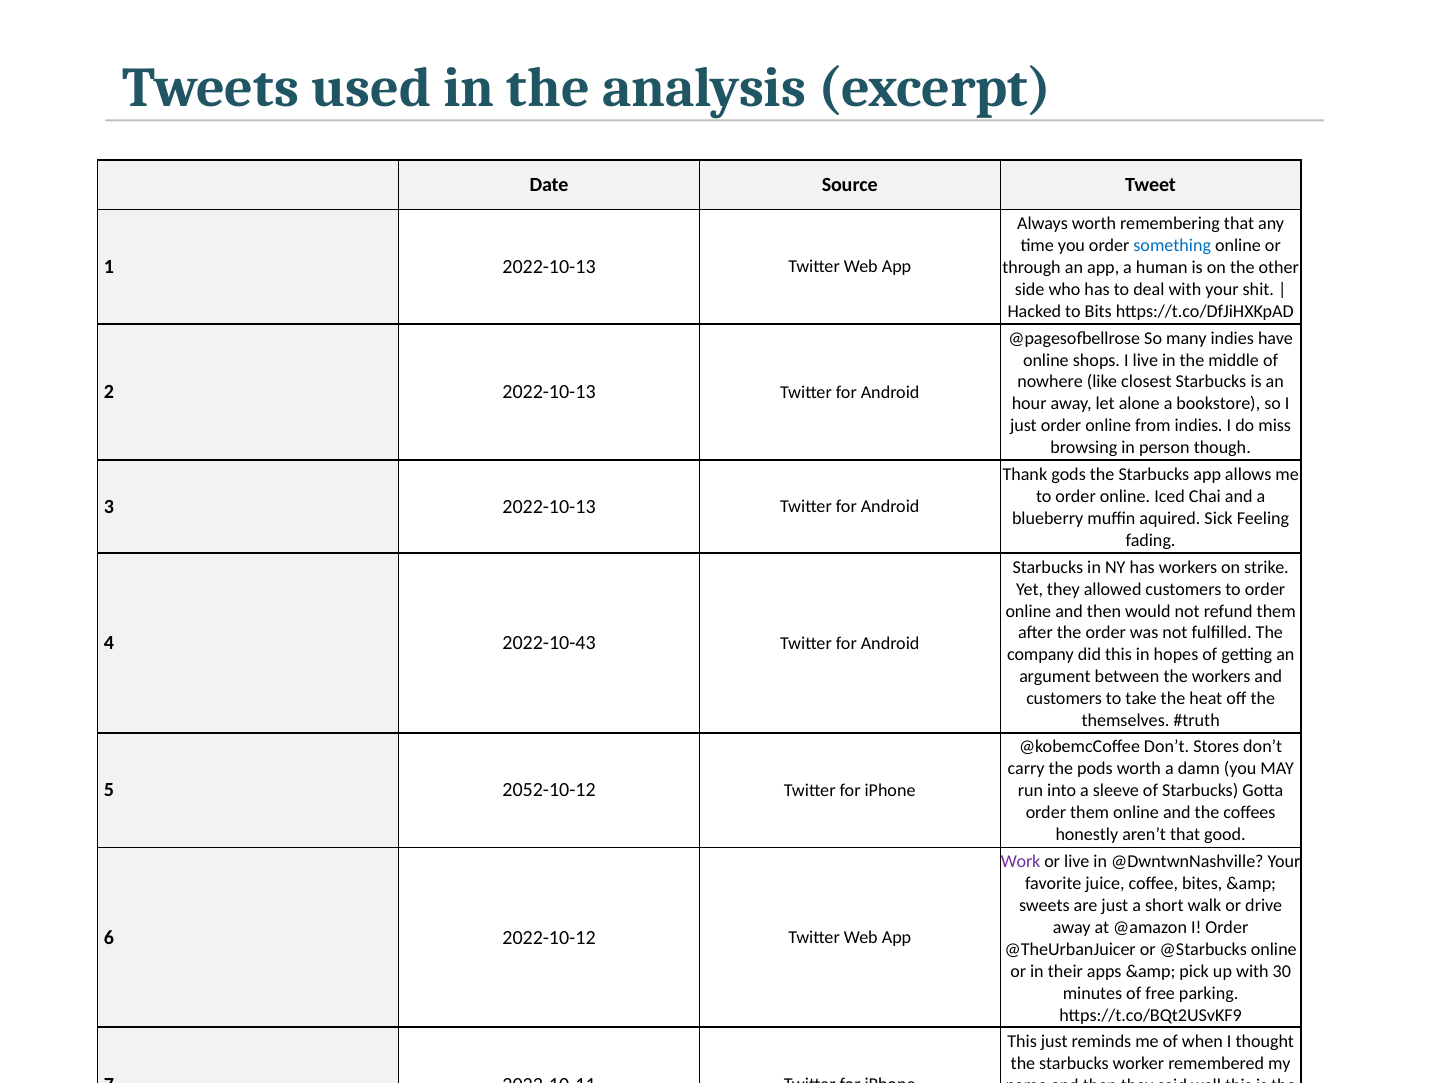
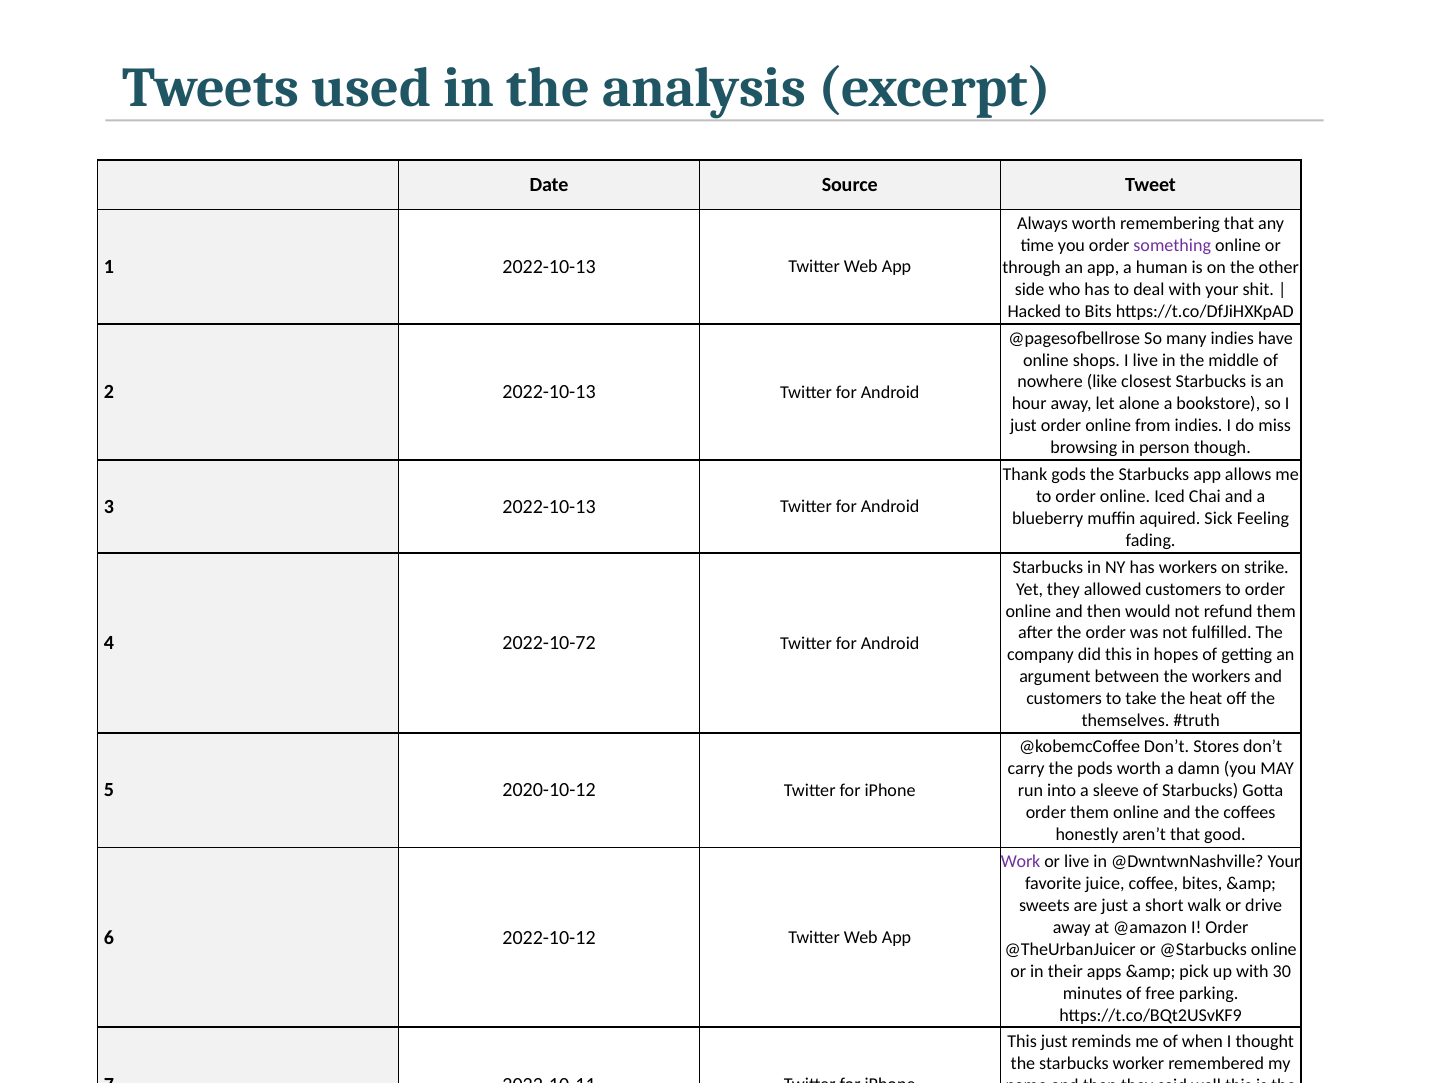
something colour: blue -> purple (1172, 245)
2022-10-43: 2022-10-43 -> 2022-10-72 (549, 643)
2052-10-12: 2052-10-12 -> 2020-10-12 (549, 790)
